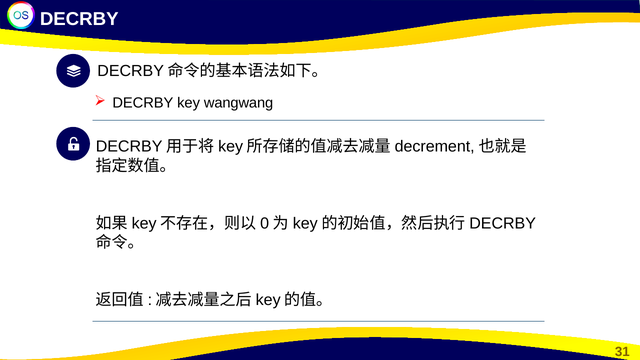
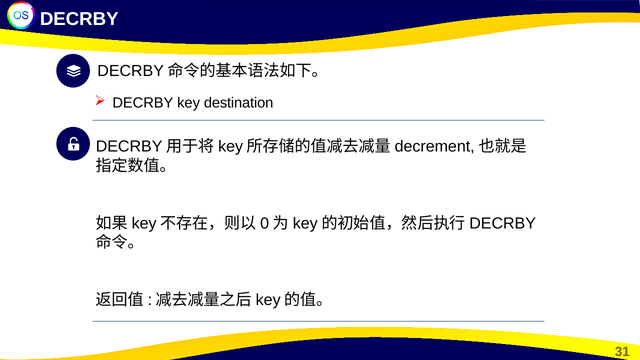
wangwang: wangwang -> destination (239, 103)
